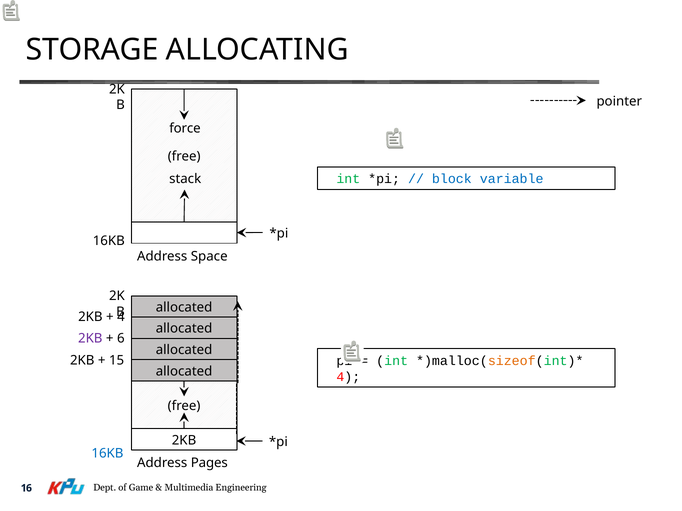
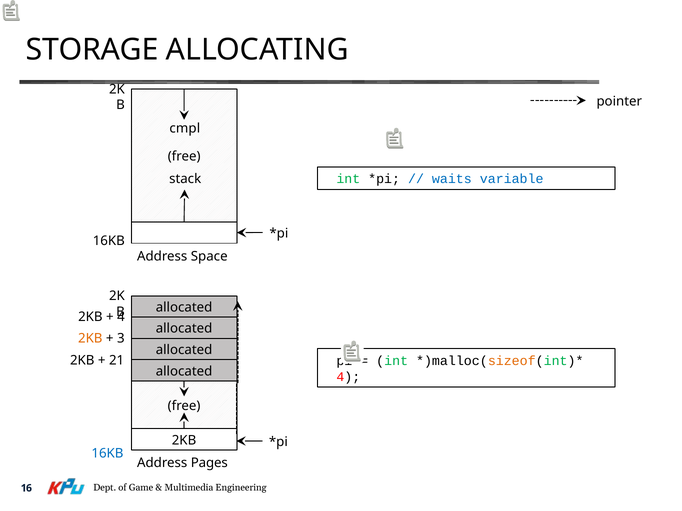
force: force -> cmpl (185, 129)
block: block -> waits (452, 179)
2KB colour: purple -> orange (90, 339)
6: 6 -> 3 (121, 339)
15: 15 -> 21 (117, 361)
